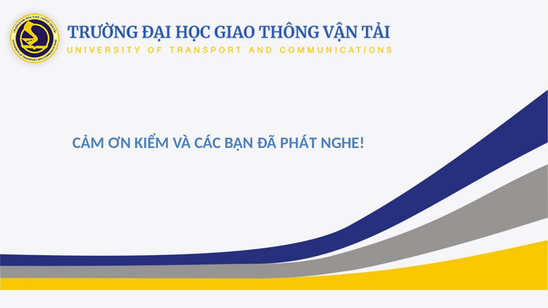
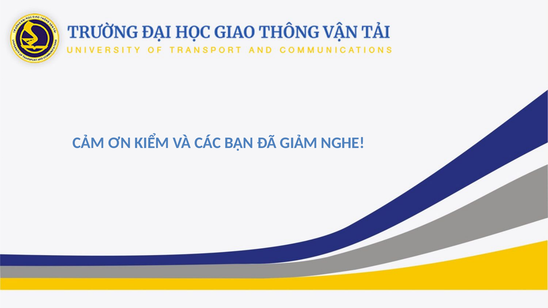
PHÁT: PHÁT -> GIẢM (299, 143)
